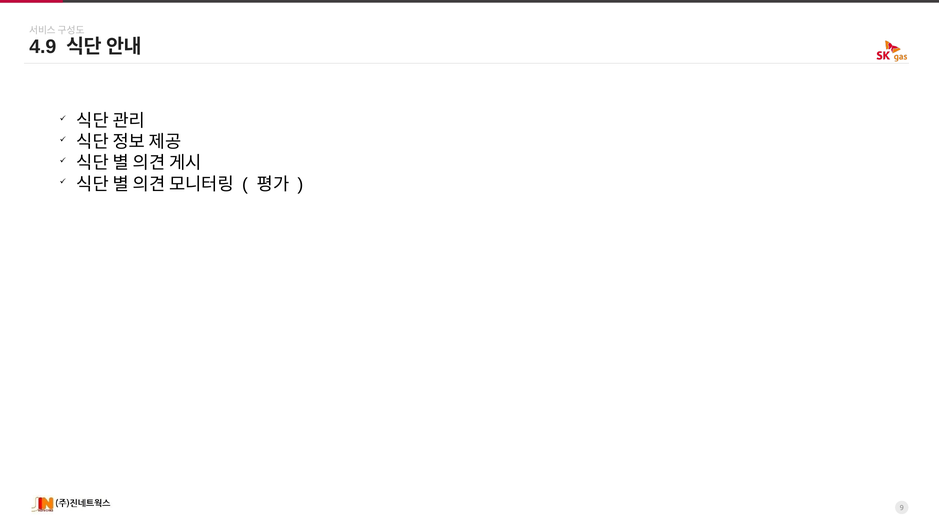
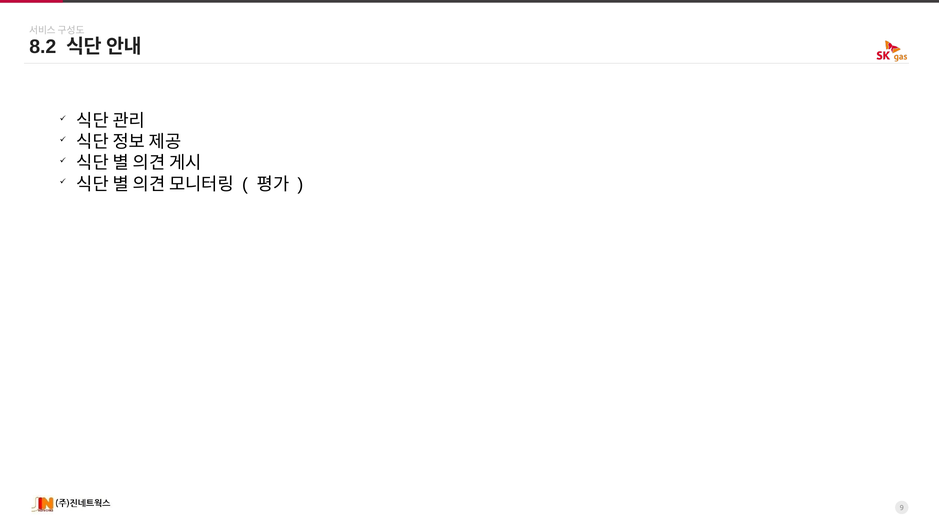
4.9: 4.9 -> 8.2 (43, 47)
